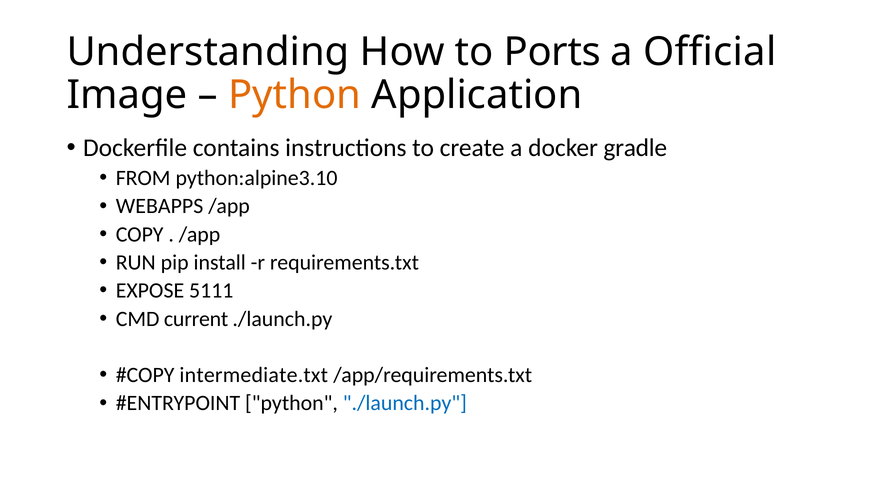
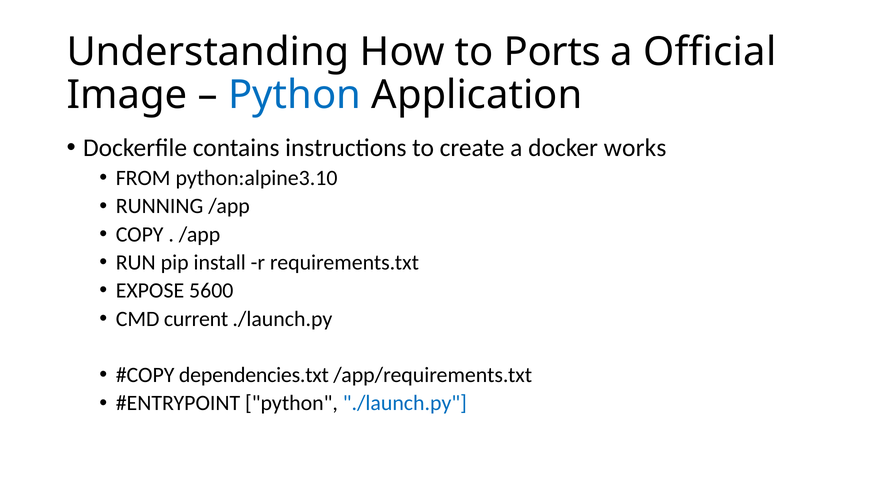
Python colour: orange -> blue (295, 95)
gradle: gradle -> works (635, 148)
WEBAPPS: WEBAPPS -> RUNNING (160, 206)
5111: 5111 -> 5600 (211, 290)
intermediate.txt: intermediate.txt -> dependencies.txt (254, 375)
